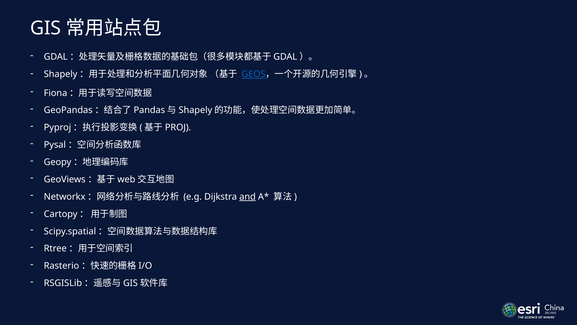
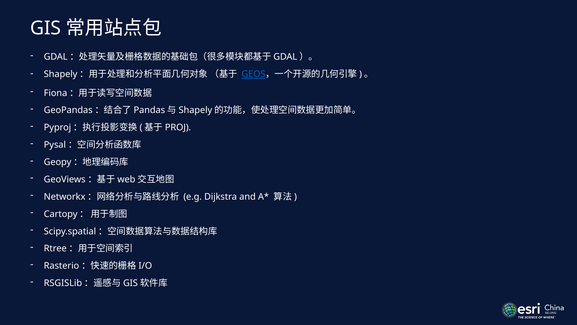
and underline: present -> none (248, 196)
